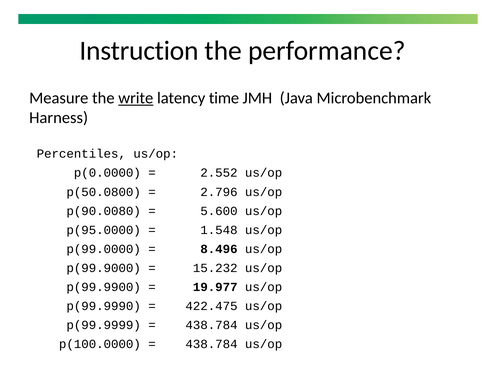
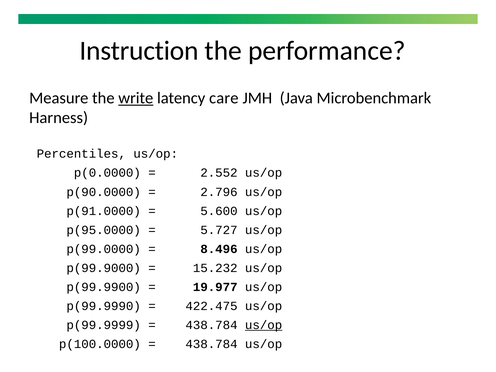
time: time -> care (224, 98)
p(50.0800: p(50.0800 -> p(90.0000 (104, 192)
p(90.0080: p(90.0080 -> p(91.0000 (104, 211)
1.548: 1.548 -> 5.727 (219, 230)
us/op underline: none -> present (264, 325)
